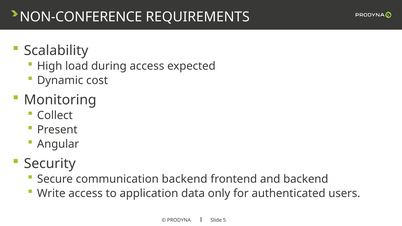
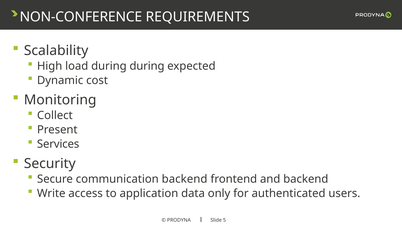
during access: access -> during (147, 66)
Angular: Angular -> Services (58, 144)
